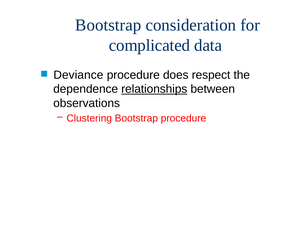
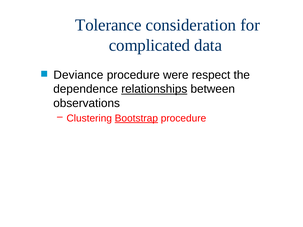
Bootstrap: Bootstrap -> Tolerance (108, 25)
does: does -> were (176, 75)
Bootstrap underline: none -> present (136, 118)
